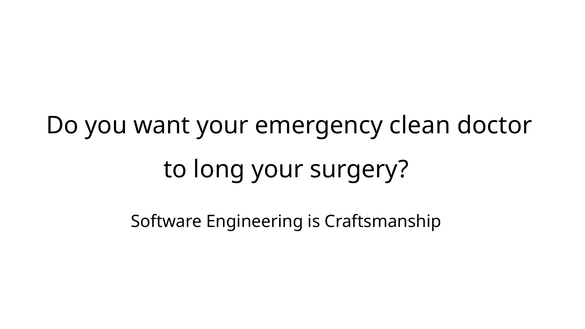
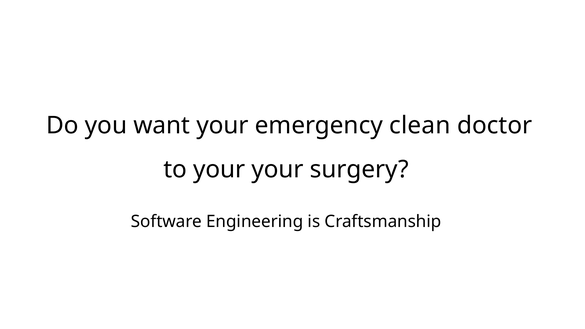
to long: long -> your (219, 169)
